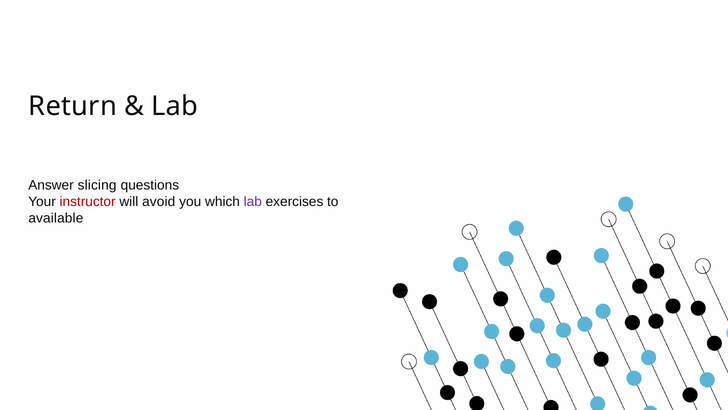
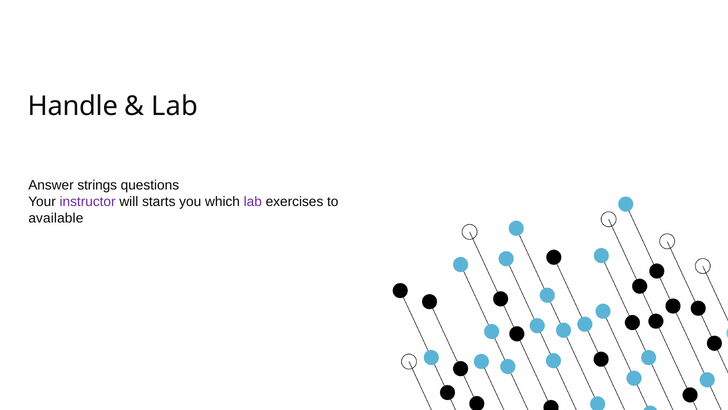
Return: Return -> Handle (73, 106)
slicing: slicing -> strings (97, 185)
instructor colour: red -> purple (88, 202)
avoid: avoid -> starts (159, 202)
